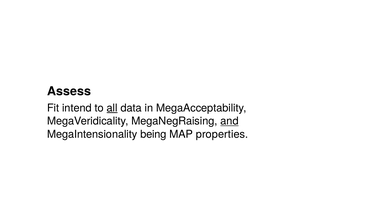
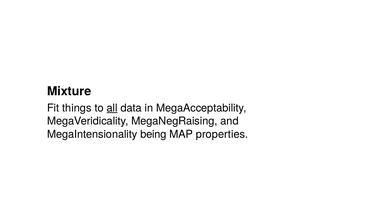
Assess: Assess -> Mixture (69, 91)
intend: intend -> things (77, 108)
and underline: present -> none (229, 121)
